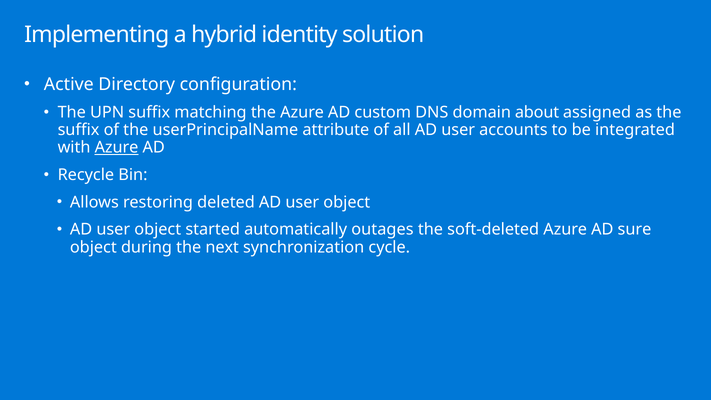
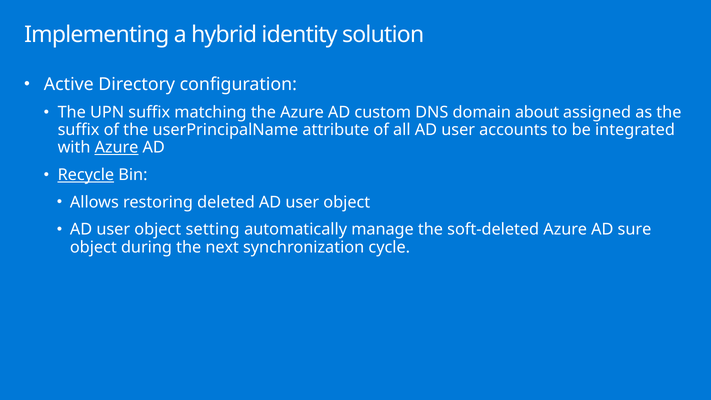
Recycle underline: none -> present (86, 175)
started: started -> setting (213, 230)
outages: outages -> manage (383, 230)
